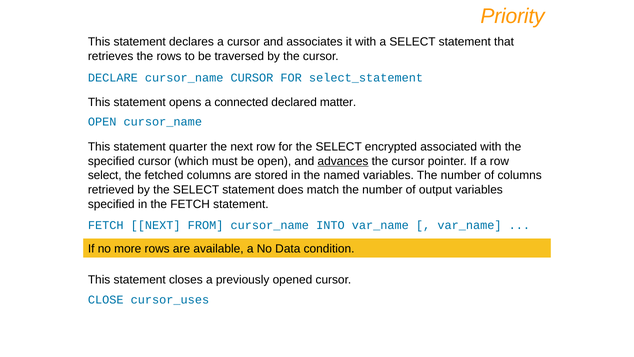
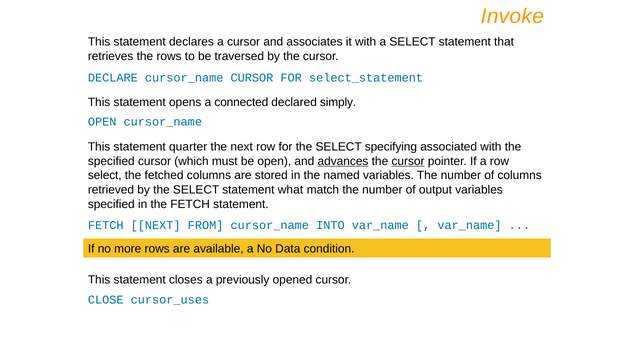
Priority: Priority -> Invoke (512, 17)
matter: matter -> simply (338, 102)
encrypted: encrypted -> specifying (391, 147)
cursor underline: none -> present (408, 161)
does: does -> what (291, 190)
